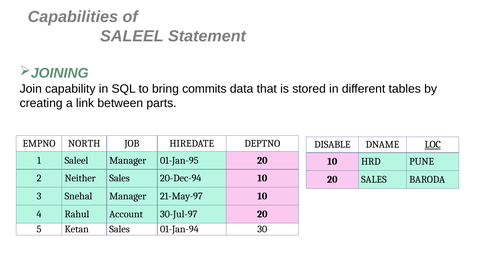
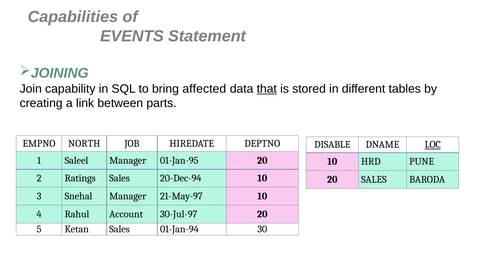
SALEEL: SALEEL -> EVENTS (132, 36)
commits: commits -> affected (204, 89)
that underline: none -> present (267, 89)
Neither: Neither -> Ratings (80, 179)
